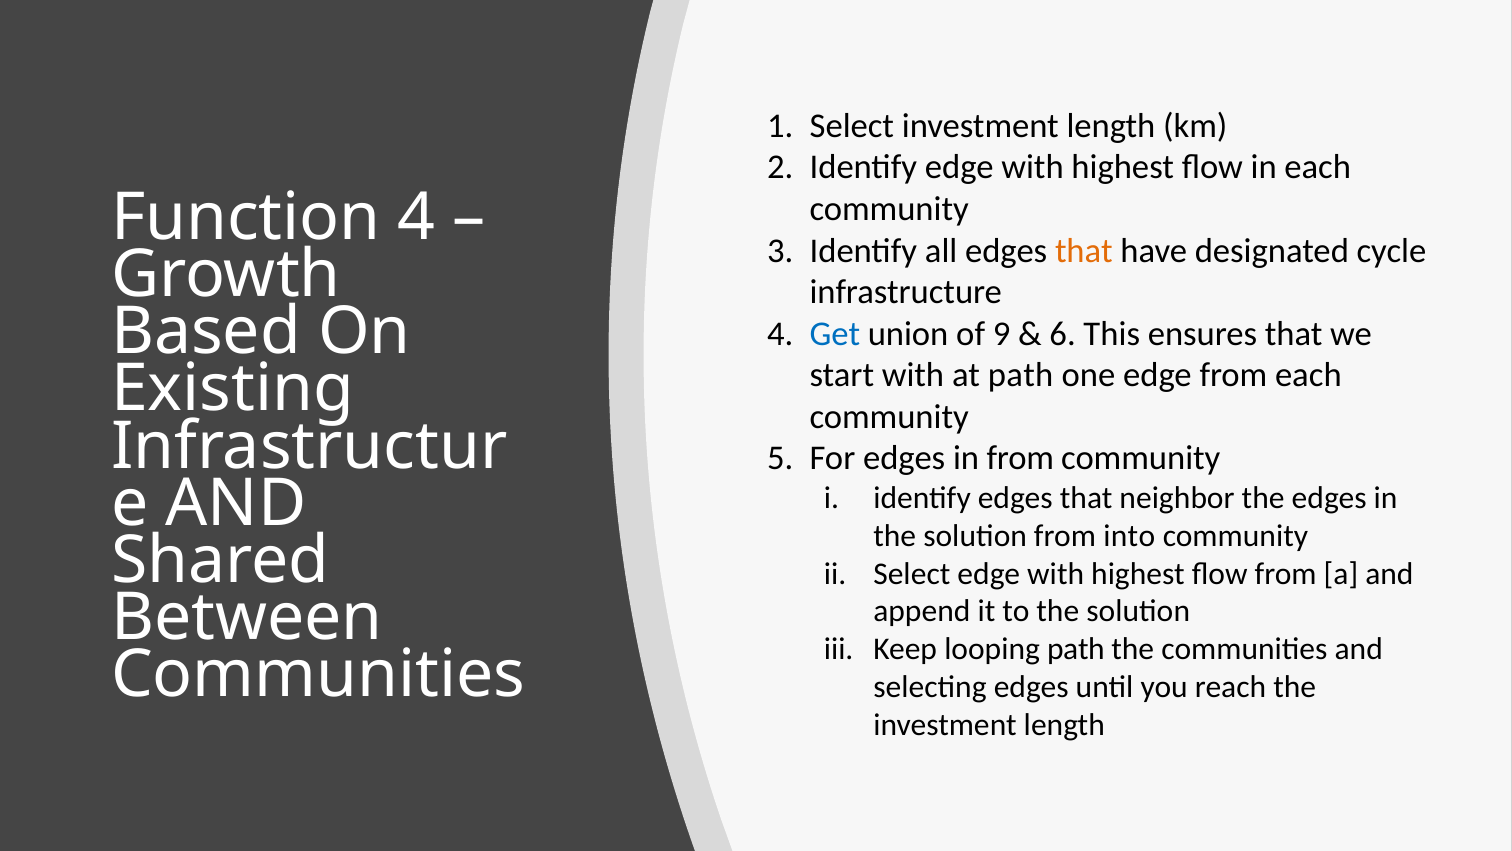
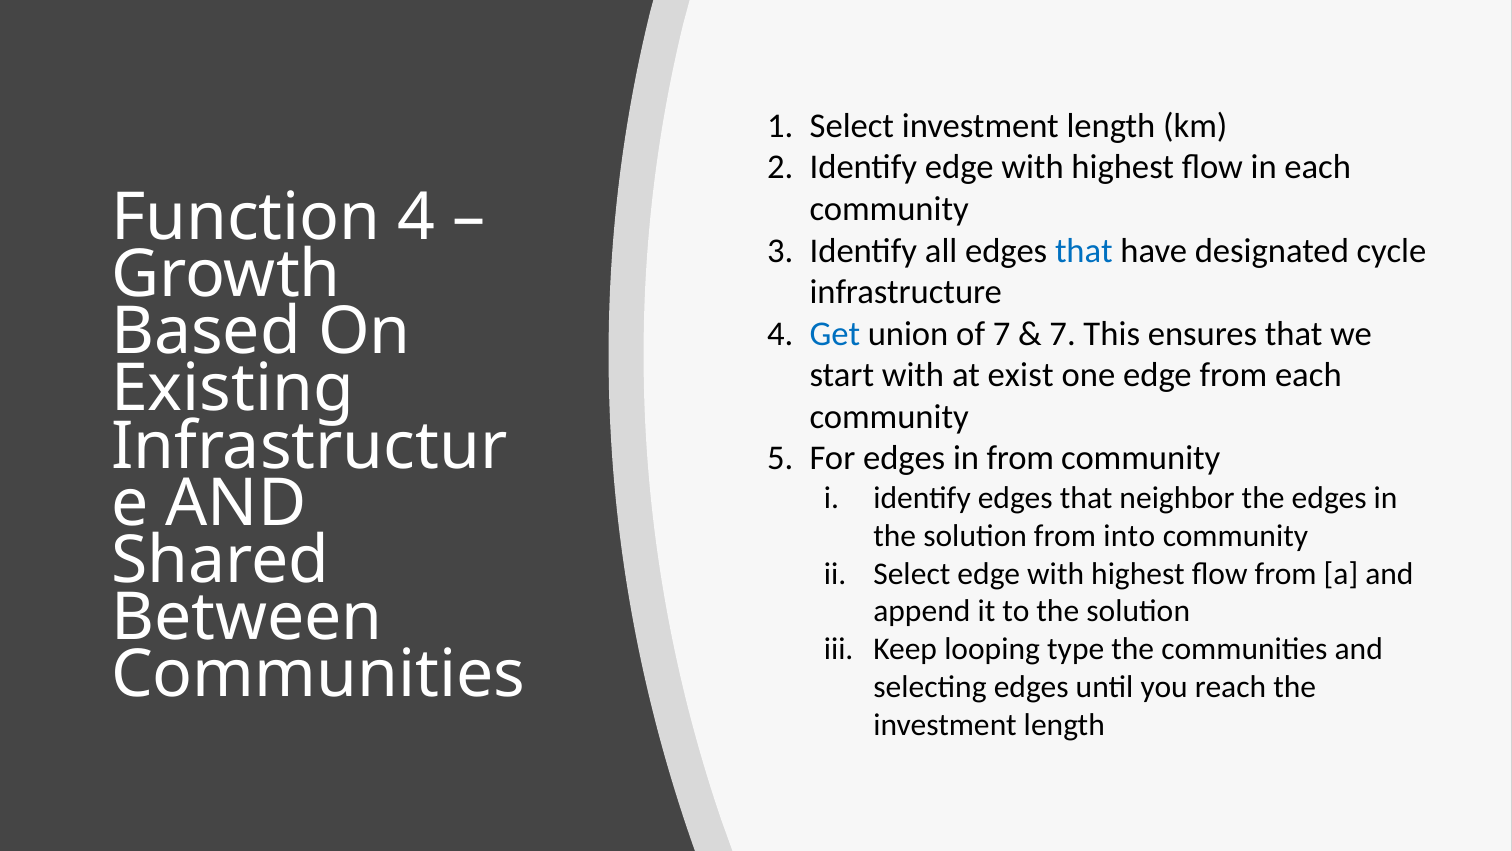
that colour: orange -> blue (1084, 250)
of 9: 9 -> 7 (1002, 334)
6: 6 -> 7 (1063, 334)
at path: path -> exist (1021, 375)
looping path: path -> type (1076, 649)
